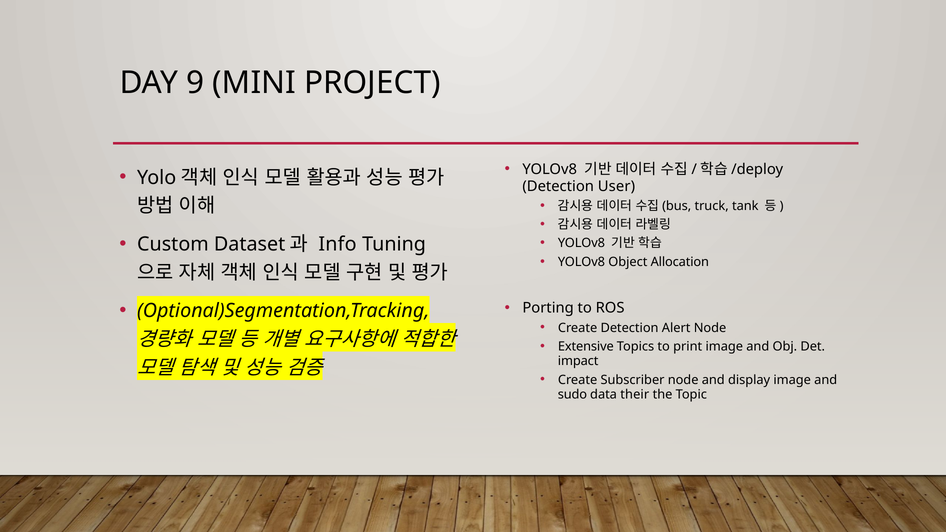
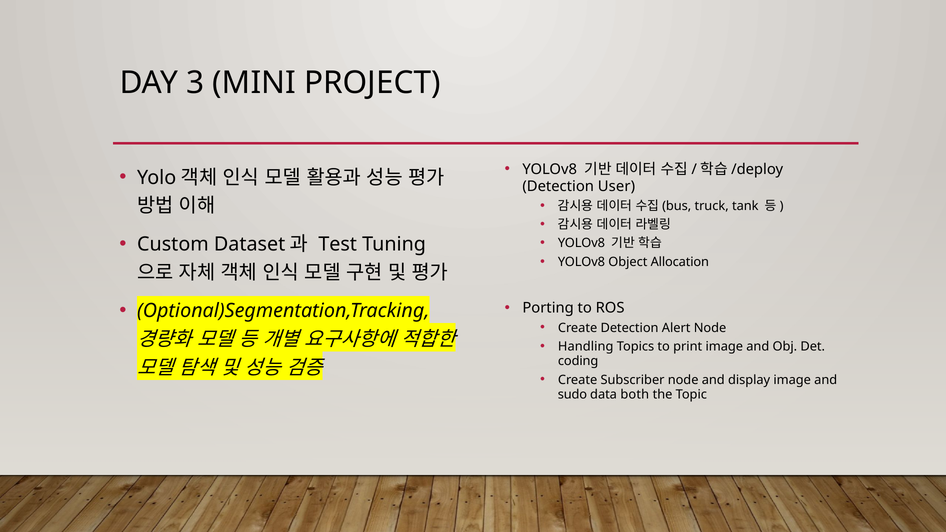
9: 9 -> 3 (195, 83)
Info: Info -> Test (338, 244)
Extensive: Extensive -> Handling (586, 347)
impact: impact -> coding (578, 361)
their: their -> both (635, 395)
